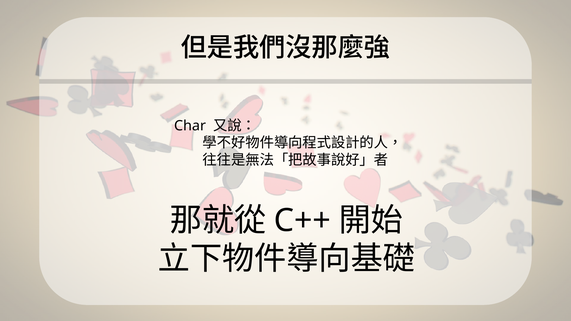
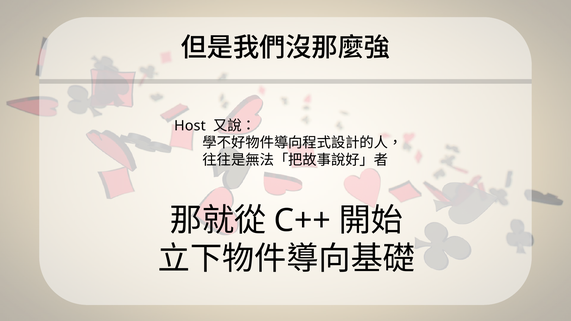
Char: Char -> Host (190, 126)
